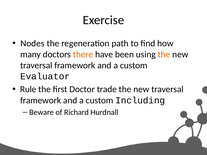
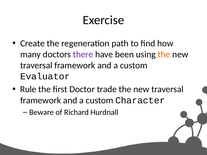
Nodes: Nodes -> Create (32, 43)
there colour: orange -> purple (83, 54)
Including: Including -> Character (140, 100)
